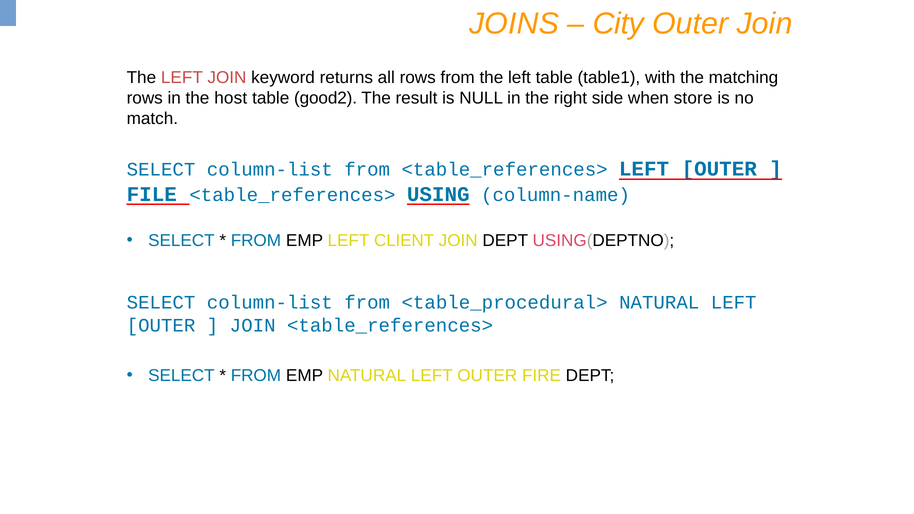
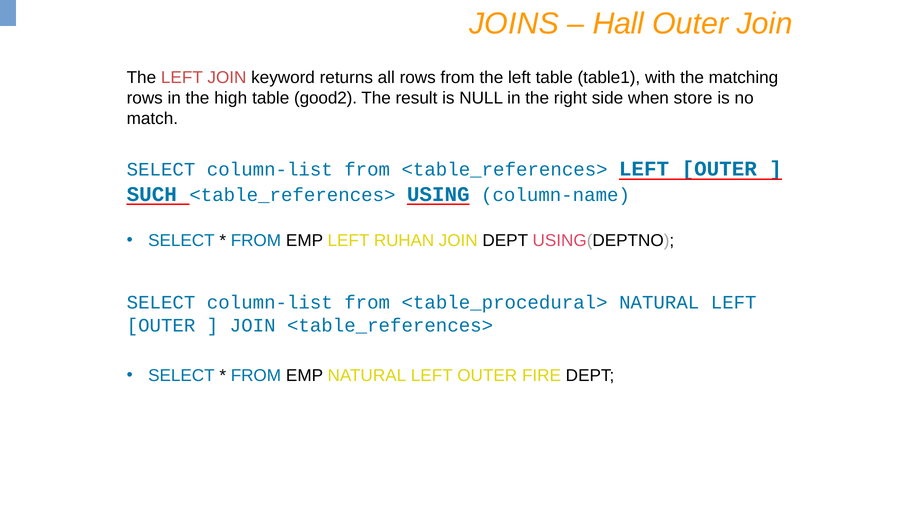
City: City -> Hall (618, 24)
host: host -> high (231, 98)
FILE: FILE -> SUCH (152, 194)
CLIENT: CLIENT -> RUHAN (404, 241)
